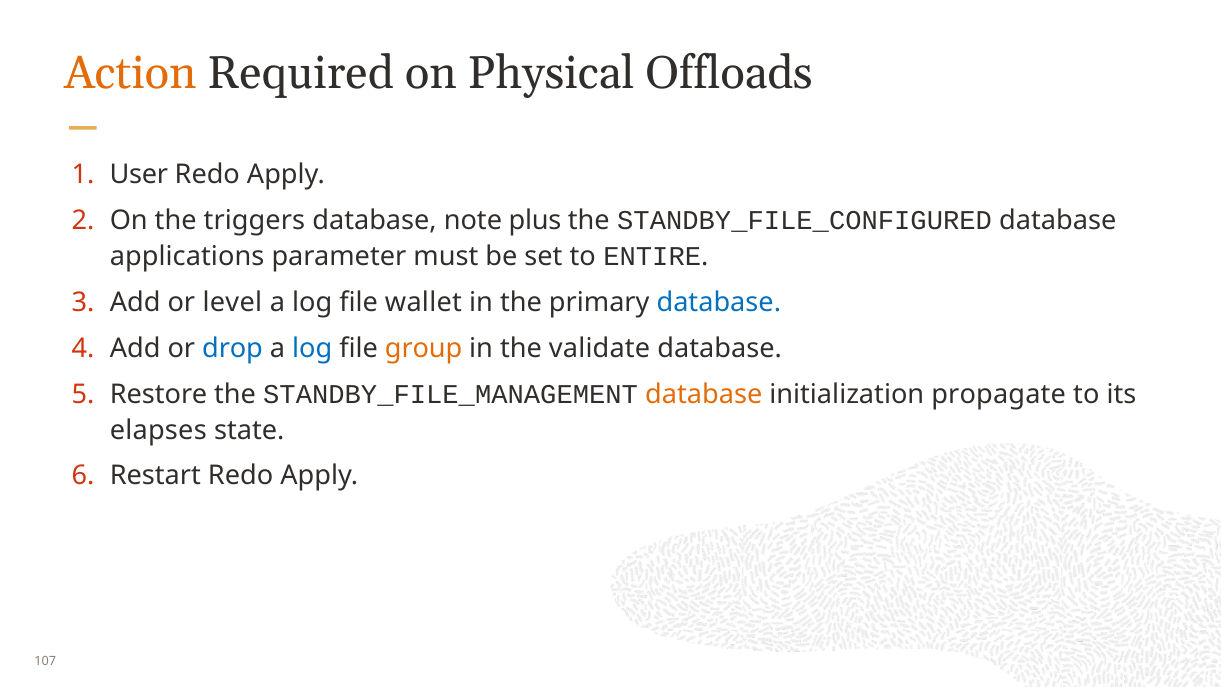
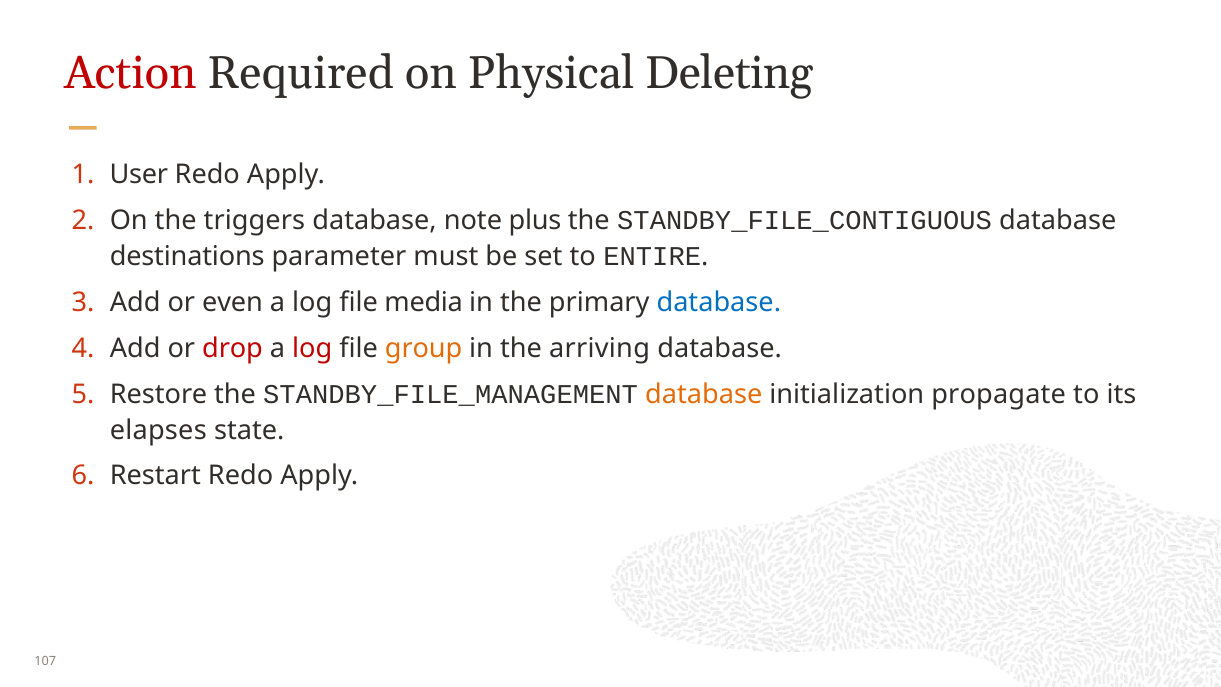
Action colour: orange -> red (130, 74)
Offloads: Offloads -> Deleting (729, 74)
STANDBY_FILE_CONFIGURED: STANDBY_FILE_CONFIGURED -> STANDBY_FILE_CONTIGUOUS (805, 220)
applications: applications -> destinations (187, 256)
level: level -> even (233, 302)
wallet: wallet -> media (424, 302)
drop colour: blue -> red (233, 348)
log colour: blue -> red (312, 348)
validate: validate -> arriving (600, 348)
